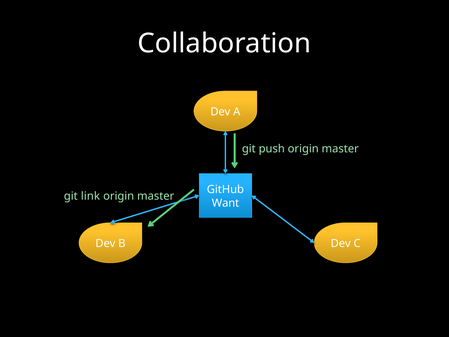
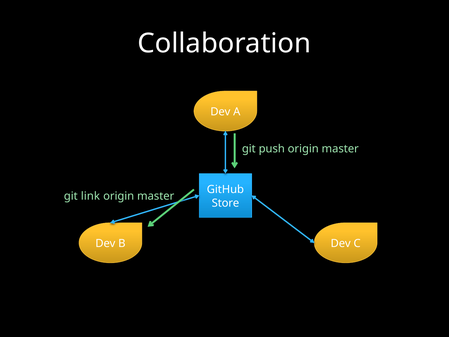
Want: Want -> Store (225, 203)
